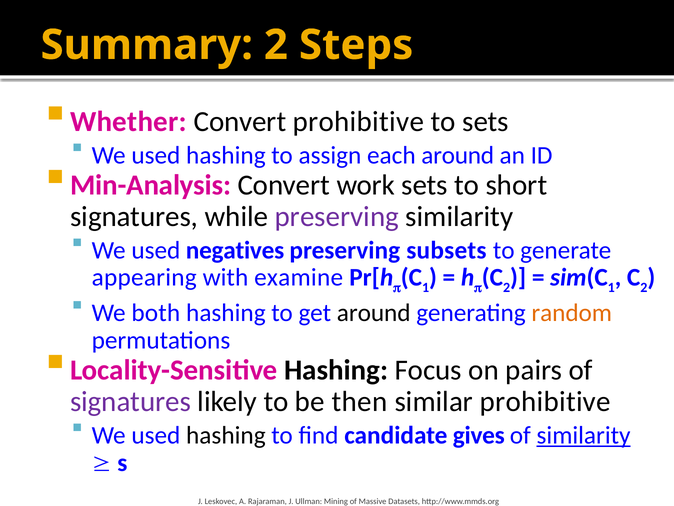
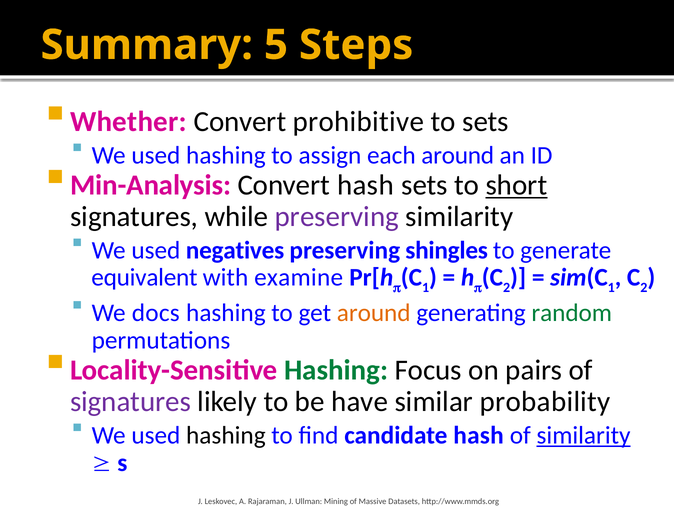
Summary 2: 2 -> 5 (276, 45)
Convert work: work -> hash (365, 185)
short underline: none -> present (516, 185)
subsets: subsets -> shingles (447, 250)
appearing: appearing -> equivalent (144, 277)
both: both -> docs (156, 313)
around colour: black -> orange (374, 313)
random colour: orange -> green (572, 313)
Hashing colour: black -> green (336, 370)
then: then -> have (360, 401)
similar prohibitive: prohibitive -> probability (545, 401)
candidate gives: gives -> hash (479, 435)
